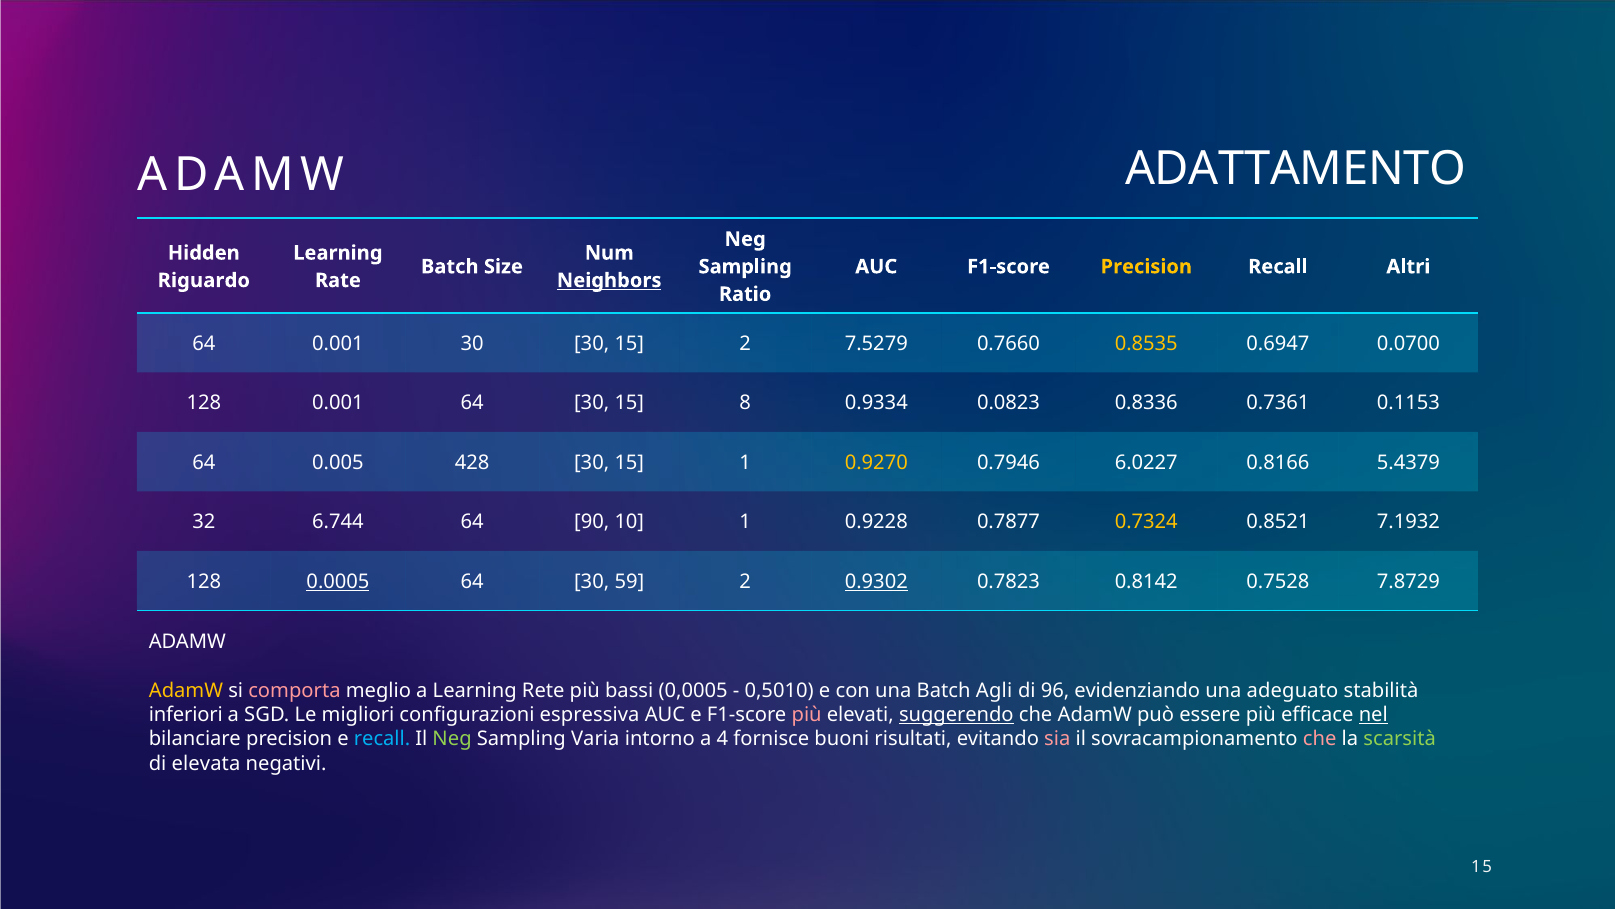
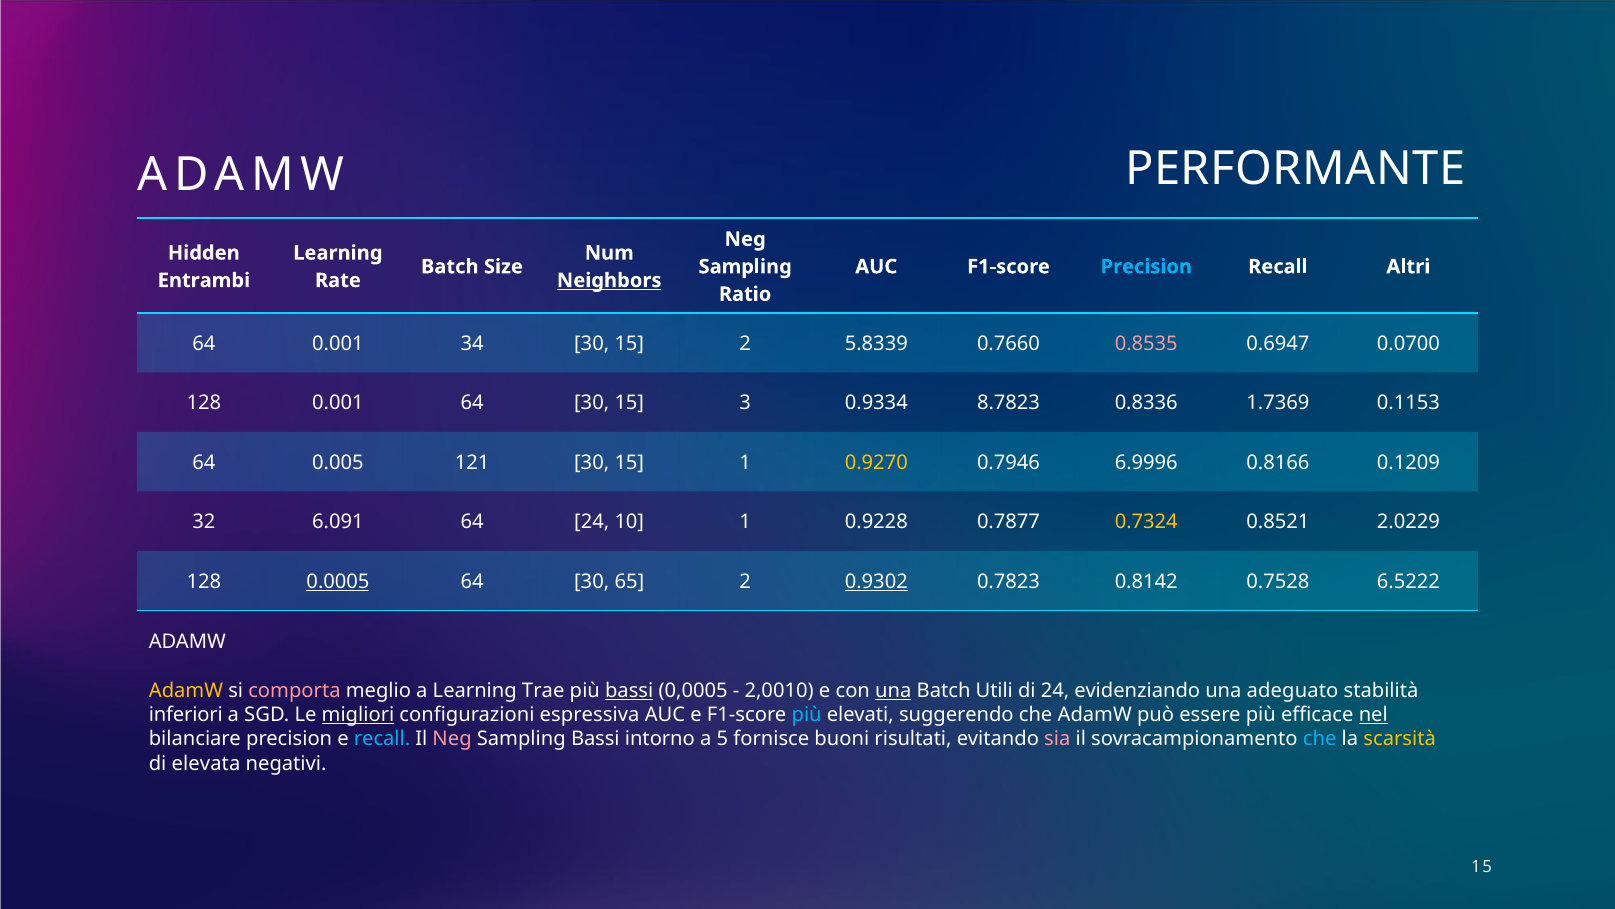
ADATTAMENTO: ADATTAMENTO -> PERFORMANTE (1295, 168)
Precision colour: yellow -> light blue (1146, 267)
Riguardo: Riguardo -> Entrambi (204, 280)
0.001 30: 30 -> 34 (472, 344)
7.5279: 7.5279 -> 5.8339 (876, 344)
0.8535 colour: yellow -> pink (1146, 344)
8: 8 -> 3 (745, 403)
0.0823: 0.0823 -> 8.7823 (1009, 403)
0.7361: 0.7361 -> 1.7369 (1278, 403)
428: 428 -> 121 (472, 462)
6.0227: 6.0227 -> 6.9996 (1146, 462)
5.4379: 5.4379 -> 0.1209 (1408, 462)
6.744: 6.744 -> 6.091 (338, 522)
64 90: 90 -> 24 (592, 522)
7.1932: 7.1932 -> 2.0229 (1408, 522)
59: 59 -> 65 (629, 581)
7.8729: 7.8729 -> 6.5222 (1408, 581)
Rete: Rete -> Trae (543, 690)
bassi underline: none -> present (629, 690)
0,5010: 0,5010 -> 2,0010 (779, 690)
una underline: none -> present (893, 690)
Agli: Agli -> Utili (994, 690)
di 96: 96 -> 24 (1055, 690)
migliori underline: none -> present (358, 715)
più colour: pink -> light blue (807, 715)
suggerendo underline: present -> none (956, 715)
Neg colour: light green -> pink (452, 739)
Sampling Varia: Varia -> Bassi (595, 739)
4: 4 -> 5 (722, 739)
che colour: pink -> light blue (1320, 739)
scarsità colour: light green -> yellow (1400, 739)
